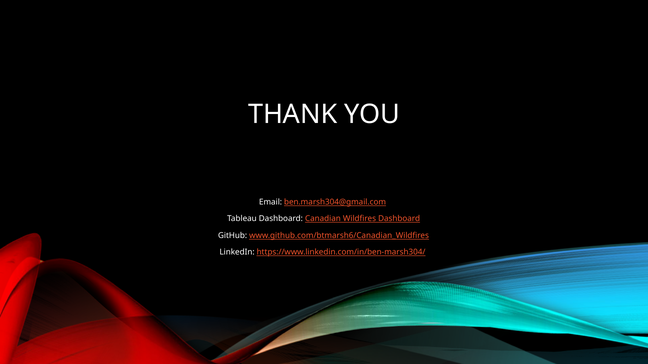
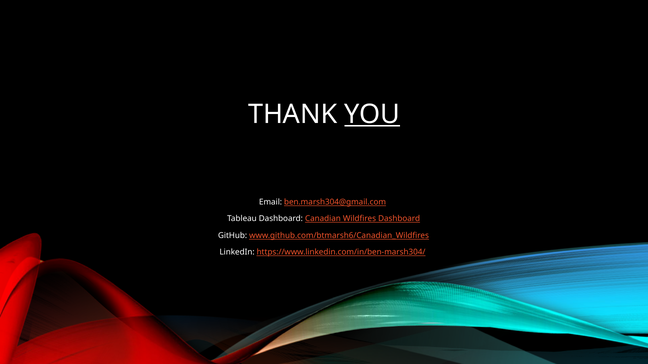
YOU underline: none -> present (372, 114)
